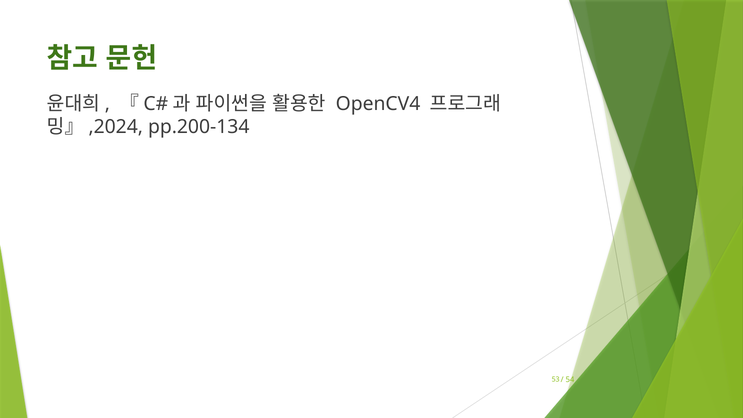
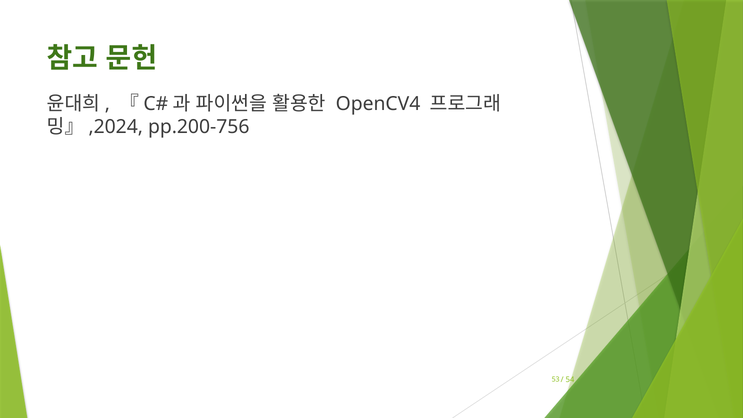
pp.200-134: pp.200-134 -> pp.200-756 (199, 127)
